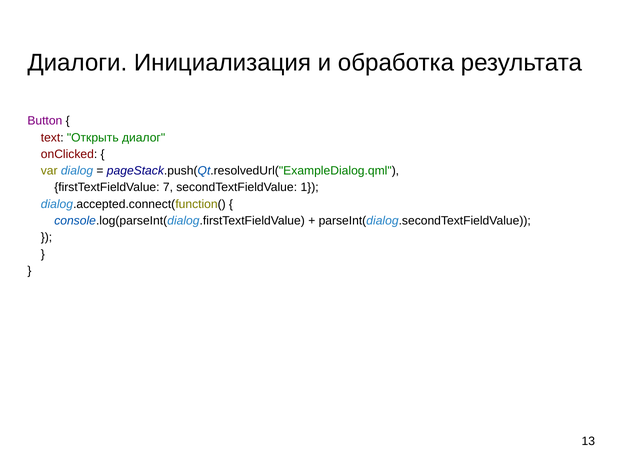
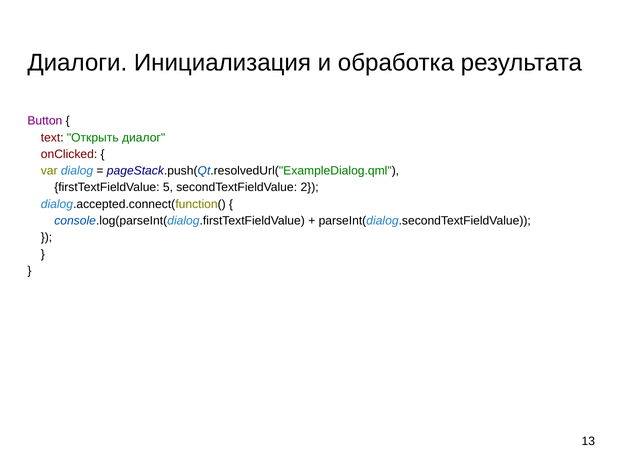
7: 7 -> 5 (168, 187)
1: 1 -> 2 (310, 187)
